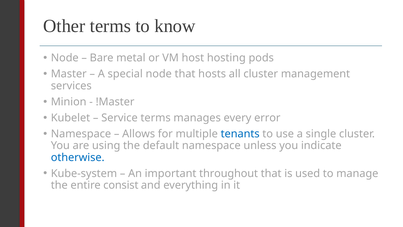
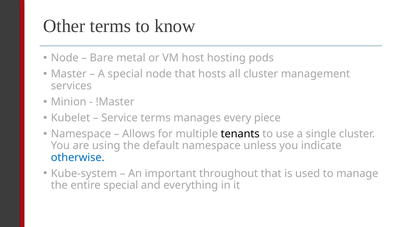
error: error -> piece (267, 118)
tenants colour: blue -> black (240, 134)
entire consist: consist -> special (121, 185)
